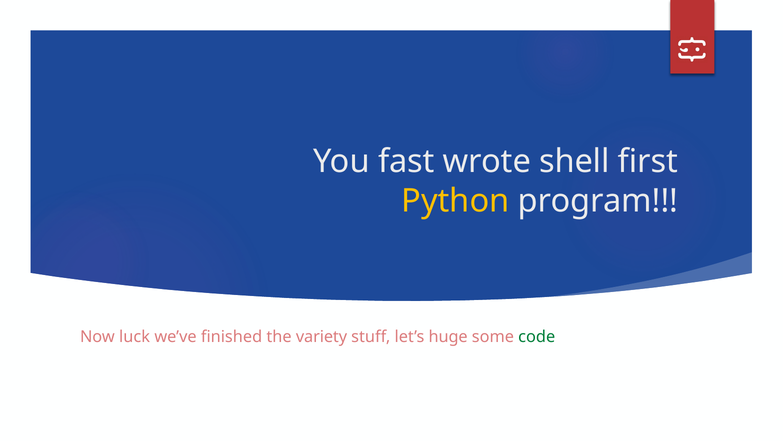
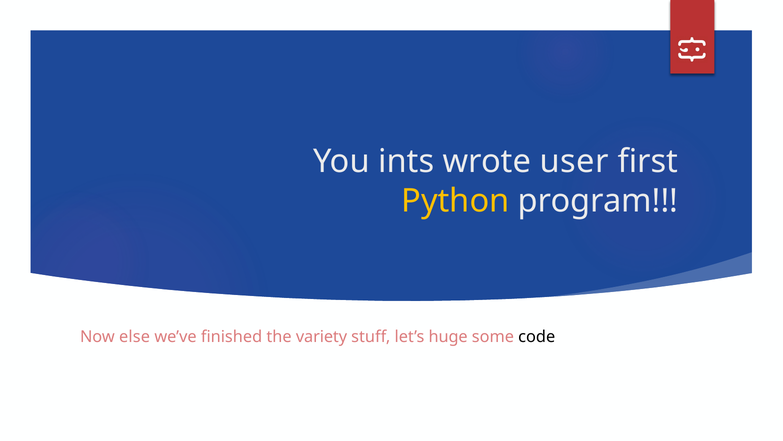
fast: fast -> ints (406, 161)
shell: shell -> user (574, 161)
luck: luck -> else (135, 337)
code colour: green -> black (537, 337)
